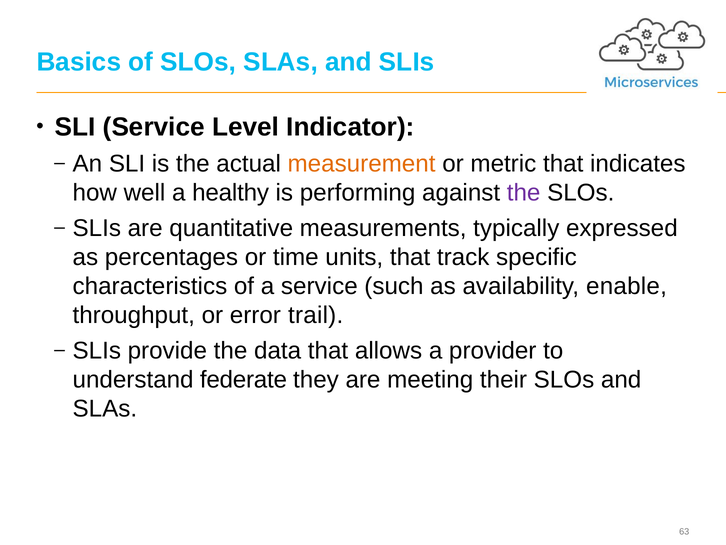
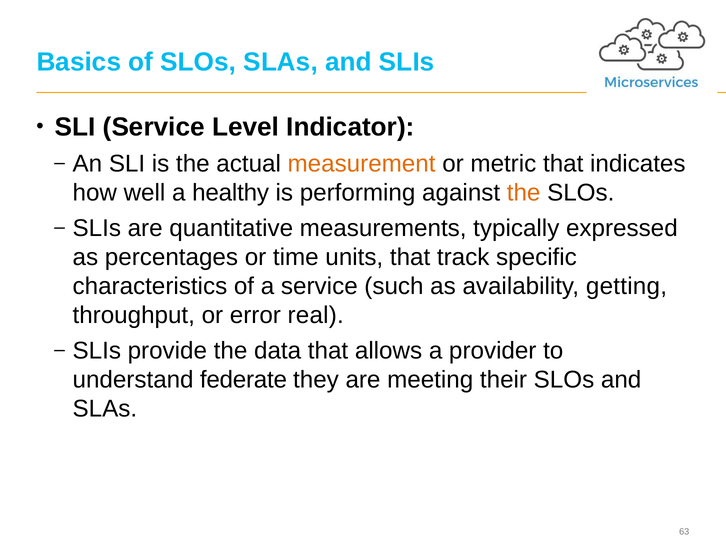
the colour: purple -> orange (524, 193)
enable: enable -> getting (626, 286)
trail: trail -> real (316, 315)
